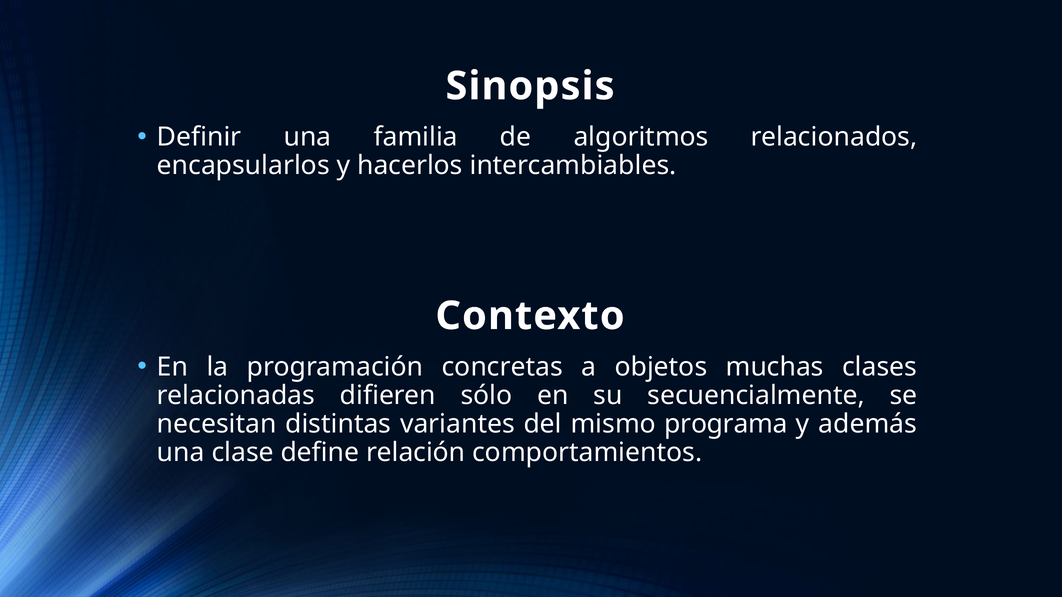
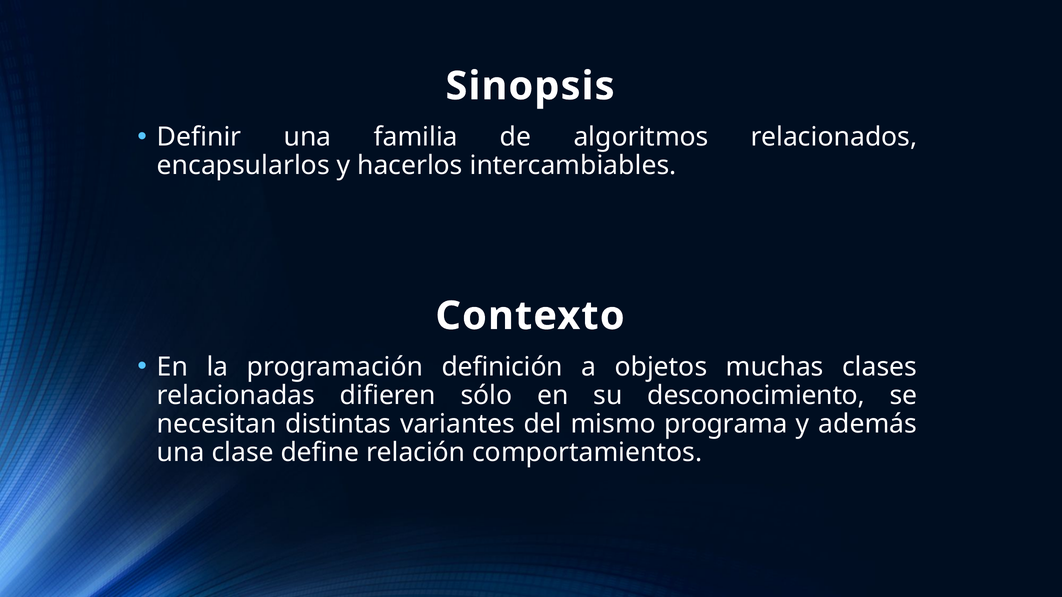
concretas: concretas -> definición (502, 367)
secuencialmente: secuencialmente -> desconocimiento (756, 396)
